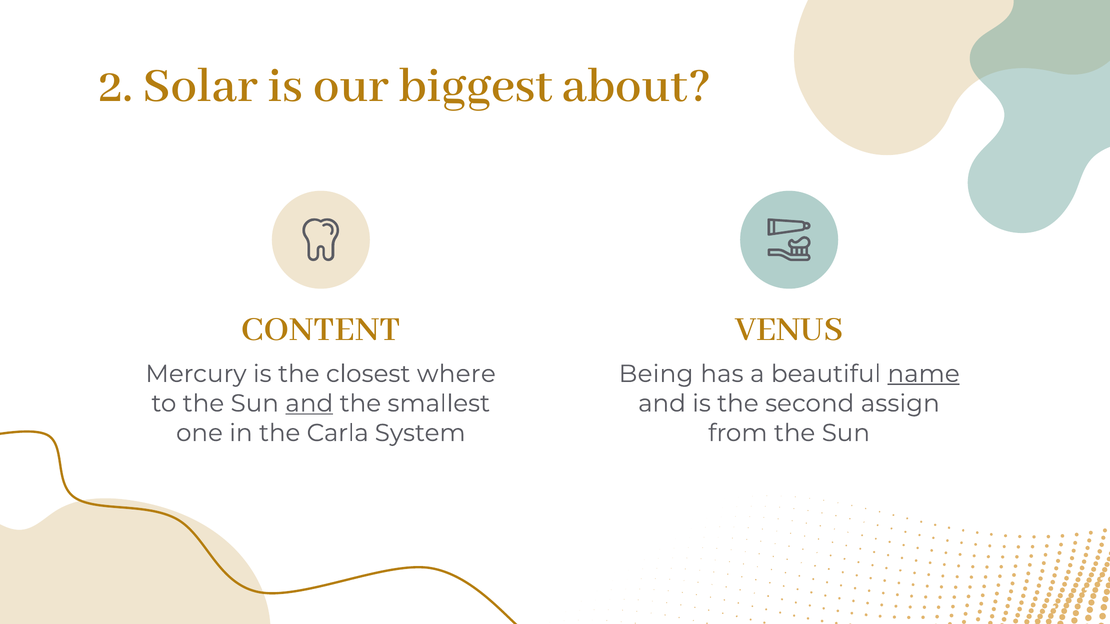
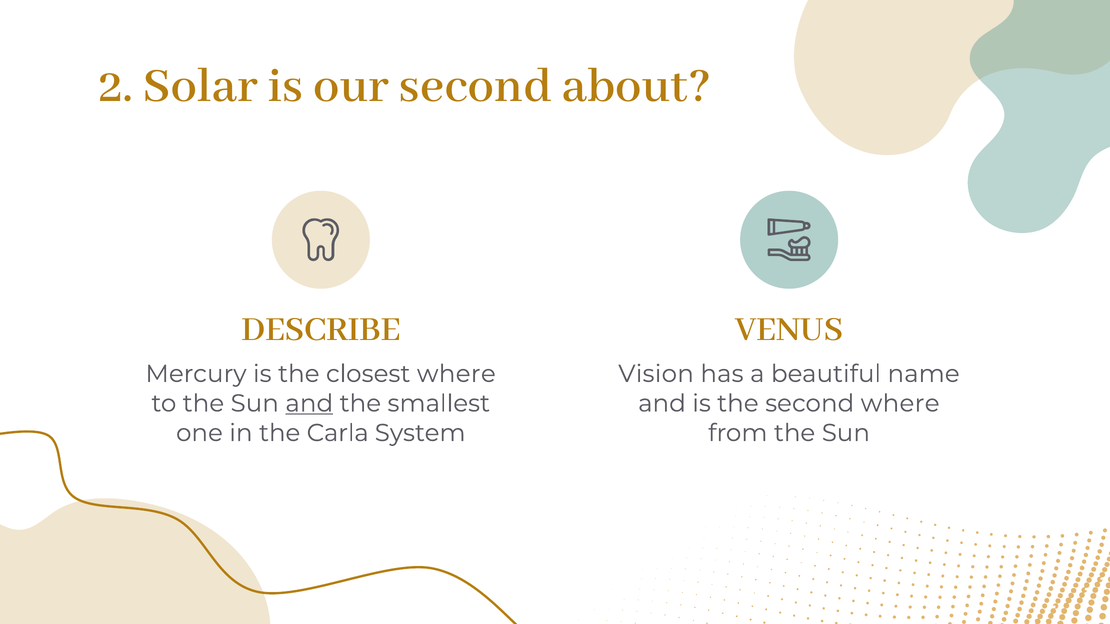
our biggest: biggest -> second (475, 84)
CONTENT: CONTENT -> DESCRIBE (321, 328)
Being: Being -> Vision (656, 374)
name underline: present -> none (924, 374)
second assign: assign -> where (900, 404)
